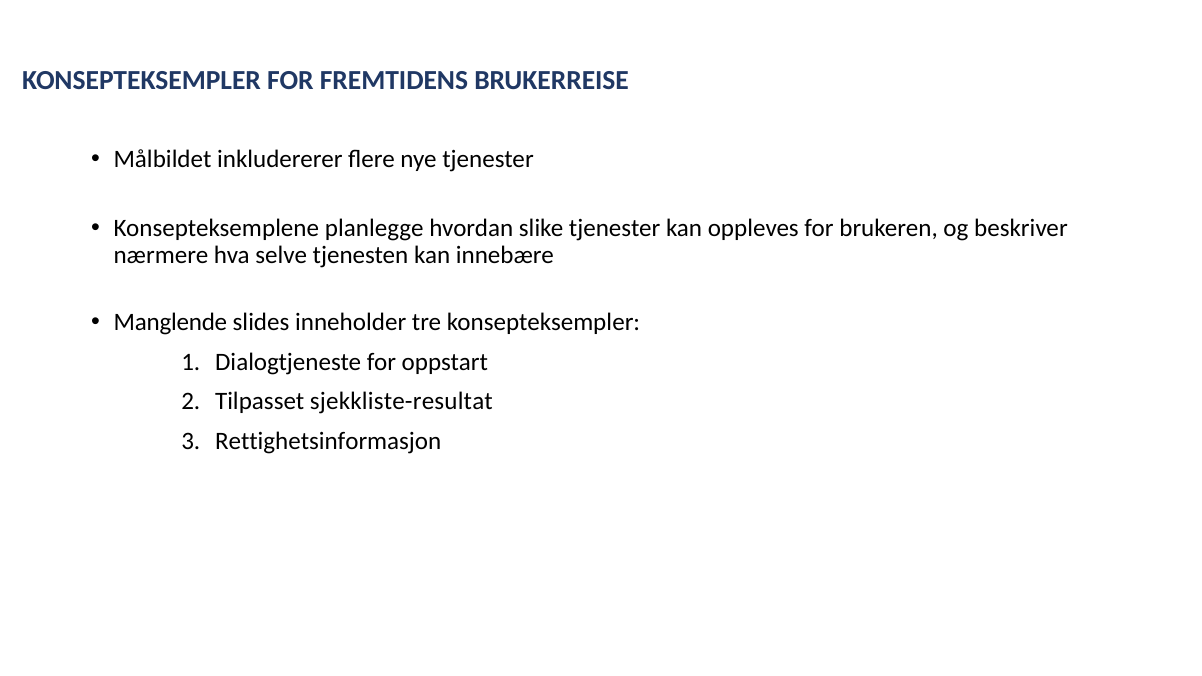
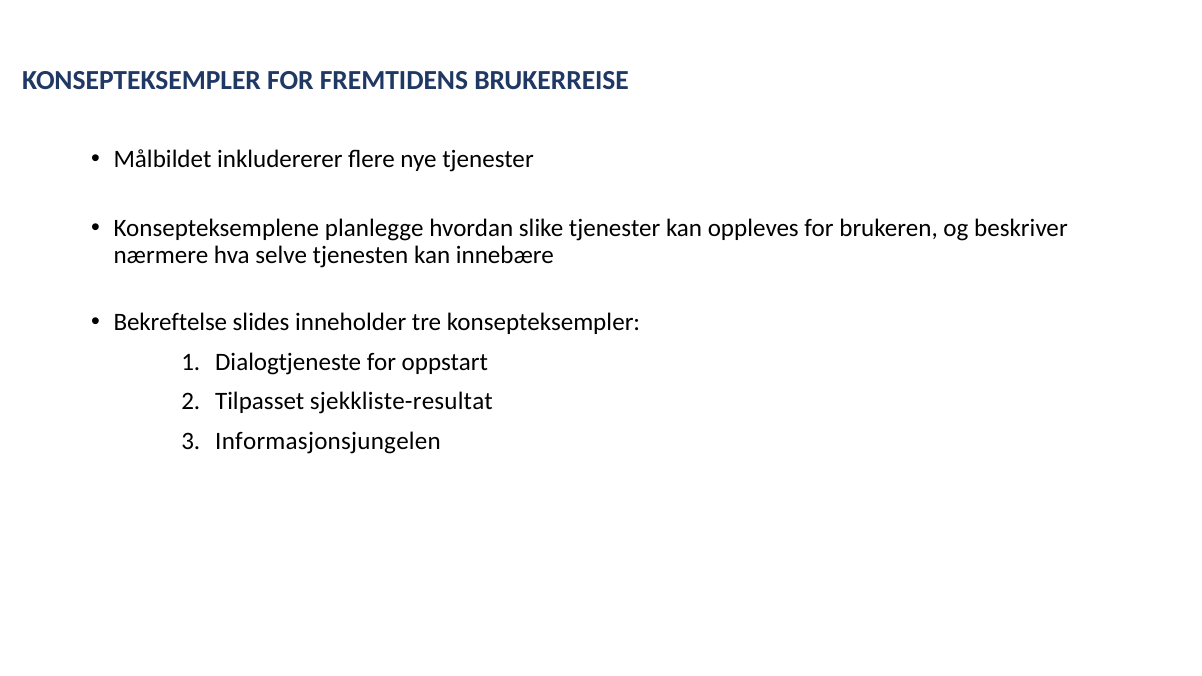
Manglende: Manglende -> Bekreftelse (170, 322)
Rettighetsinformasjon: Rettighetsinformasjon -> Informasjonsjungelen (328, 441)
